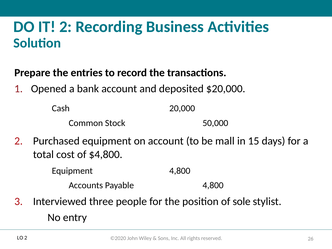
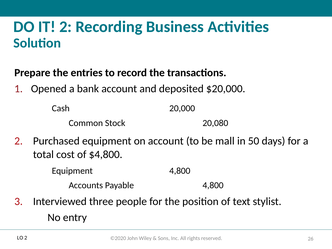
50,000: 50,000 -> 20,080 (215, 123)
15: 15 -> 50 (254, 141)
sole: sole -> text (242, 202)
